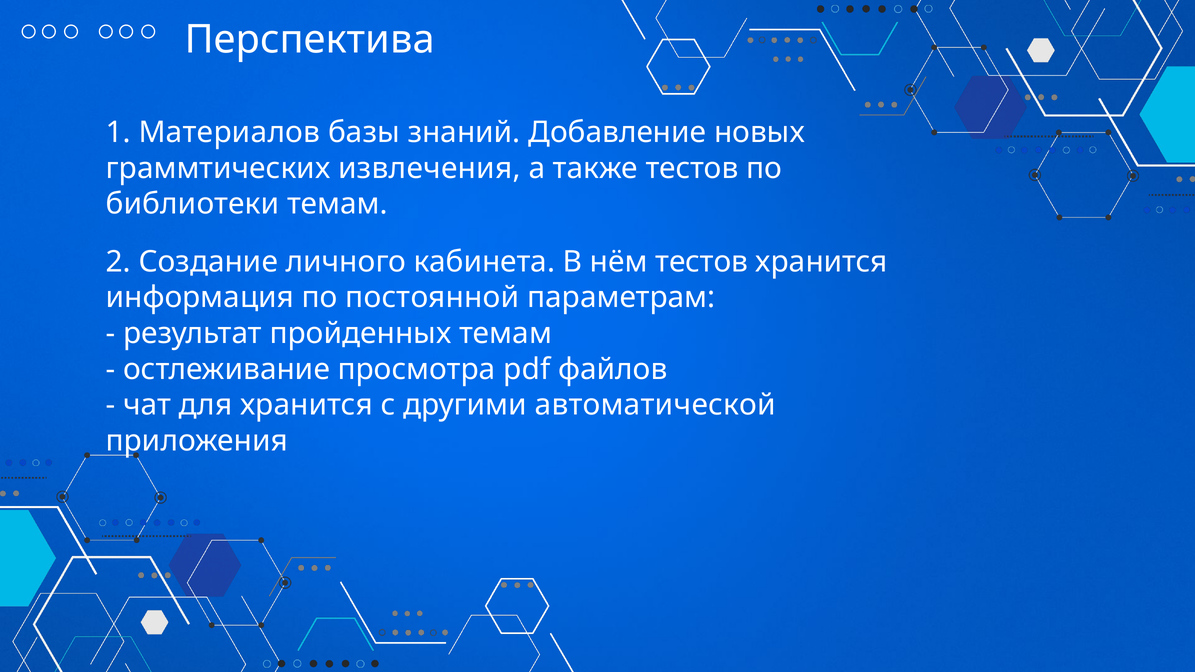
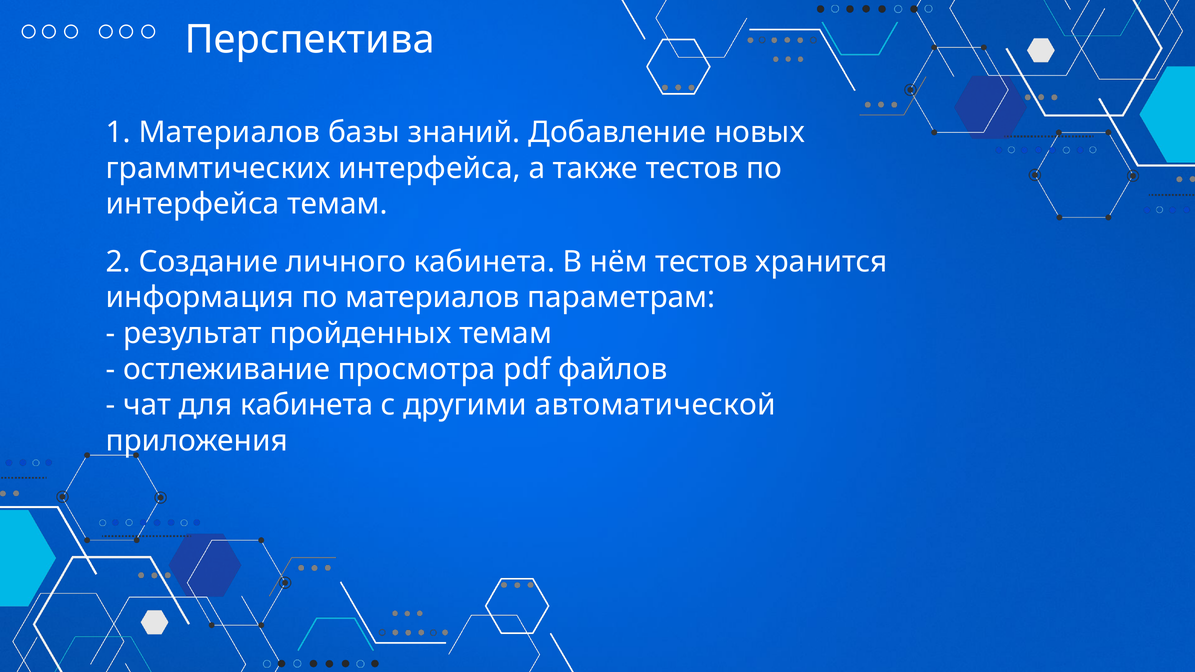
граммтических извлечения: извлечения -> интерфейса (429, 168)
библиотеки: библиотеки -> интерфейса (193, 204)
по постоянной: постоянной -> материалов (433, 298)
для хранится: хранится -> кабинета (307, 405)
